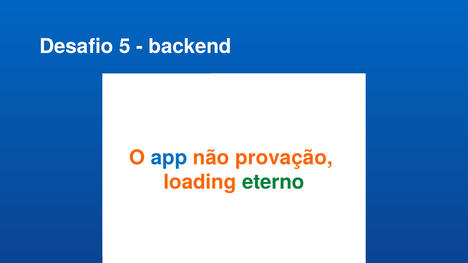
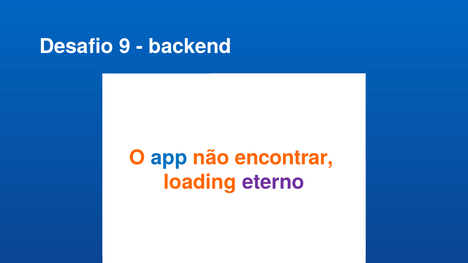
5: 5 -> 9 (125, 46)
provação: provação -> encontrar (284, 158)
eterno colour: green -> purple (273, 182)
